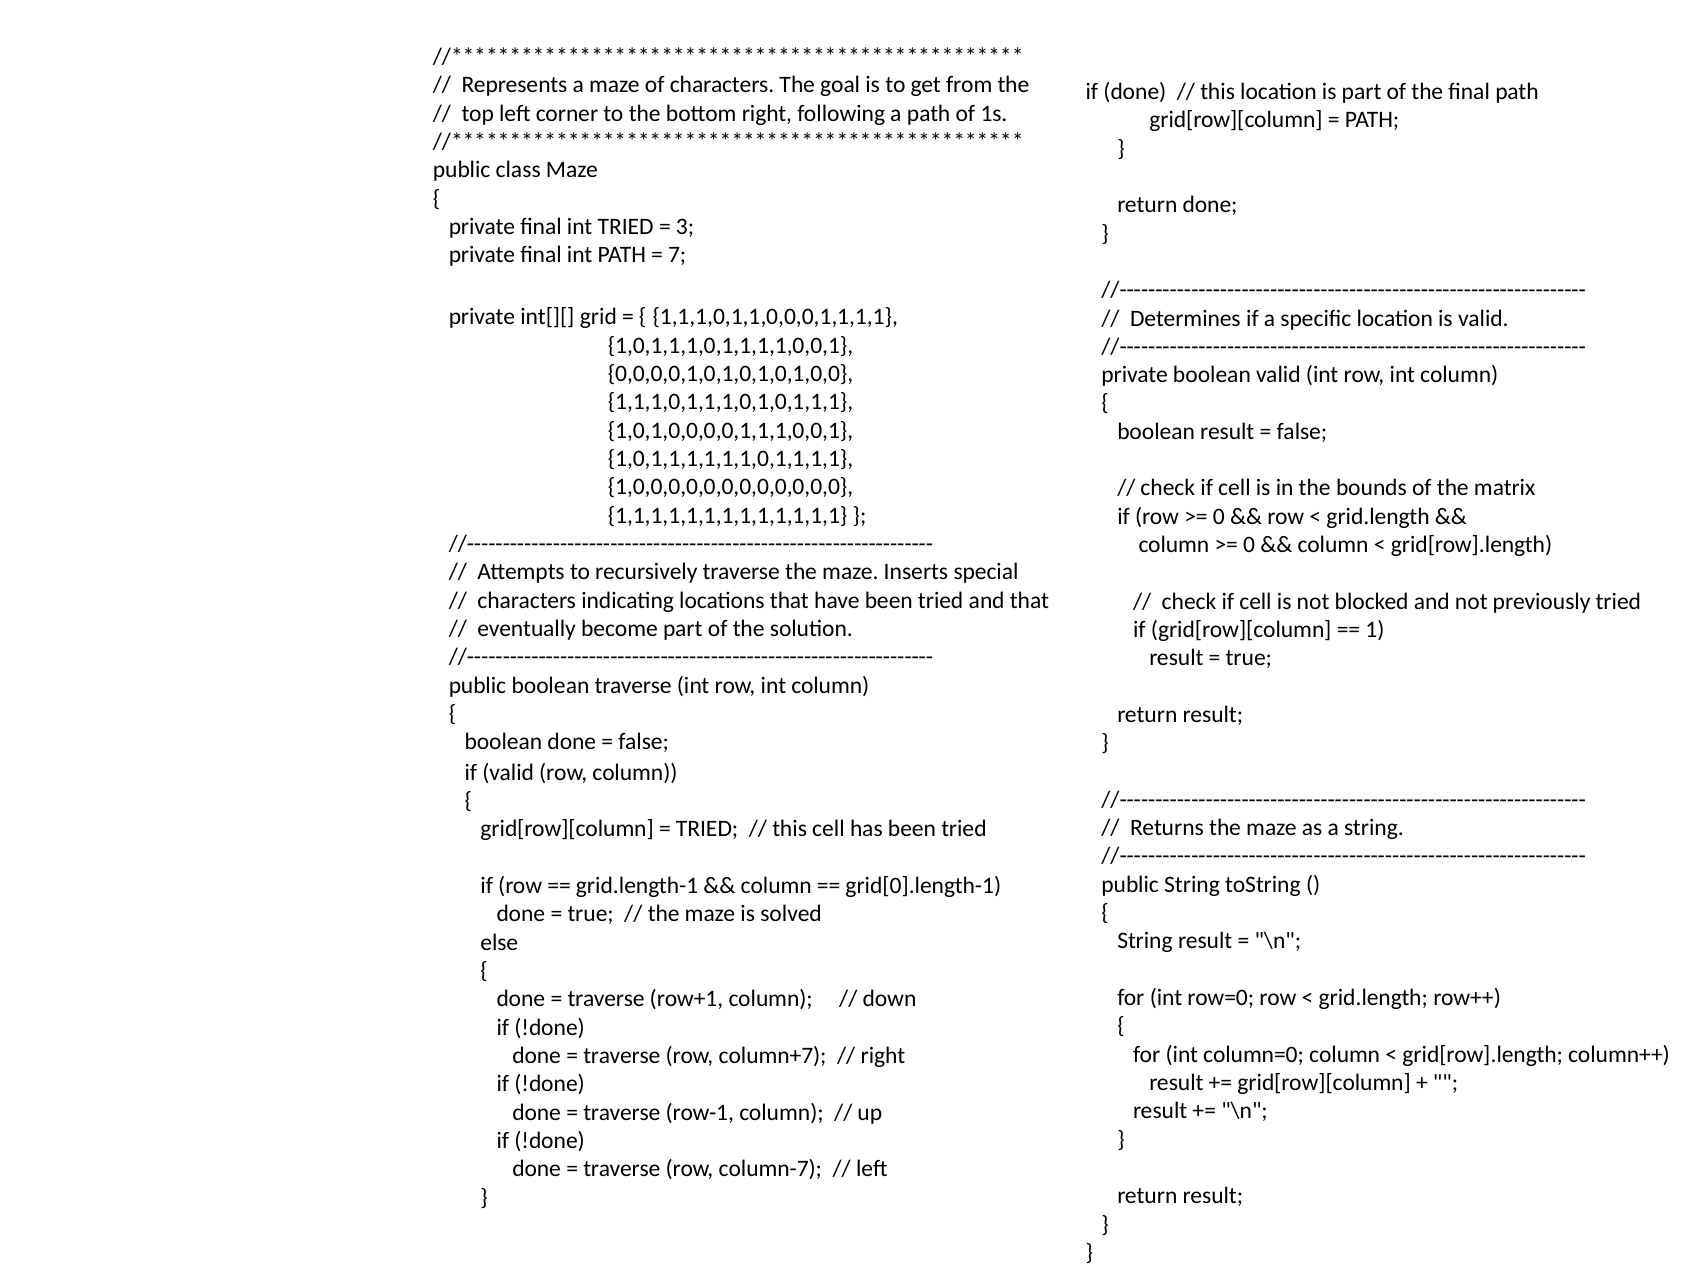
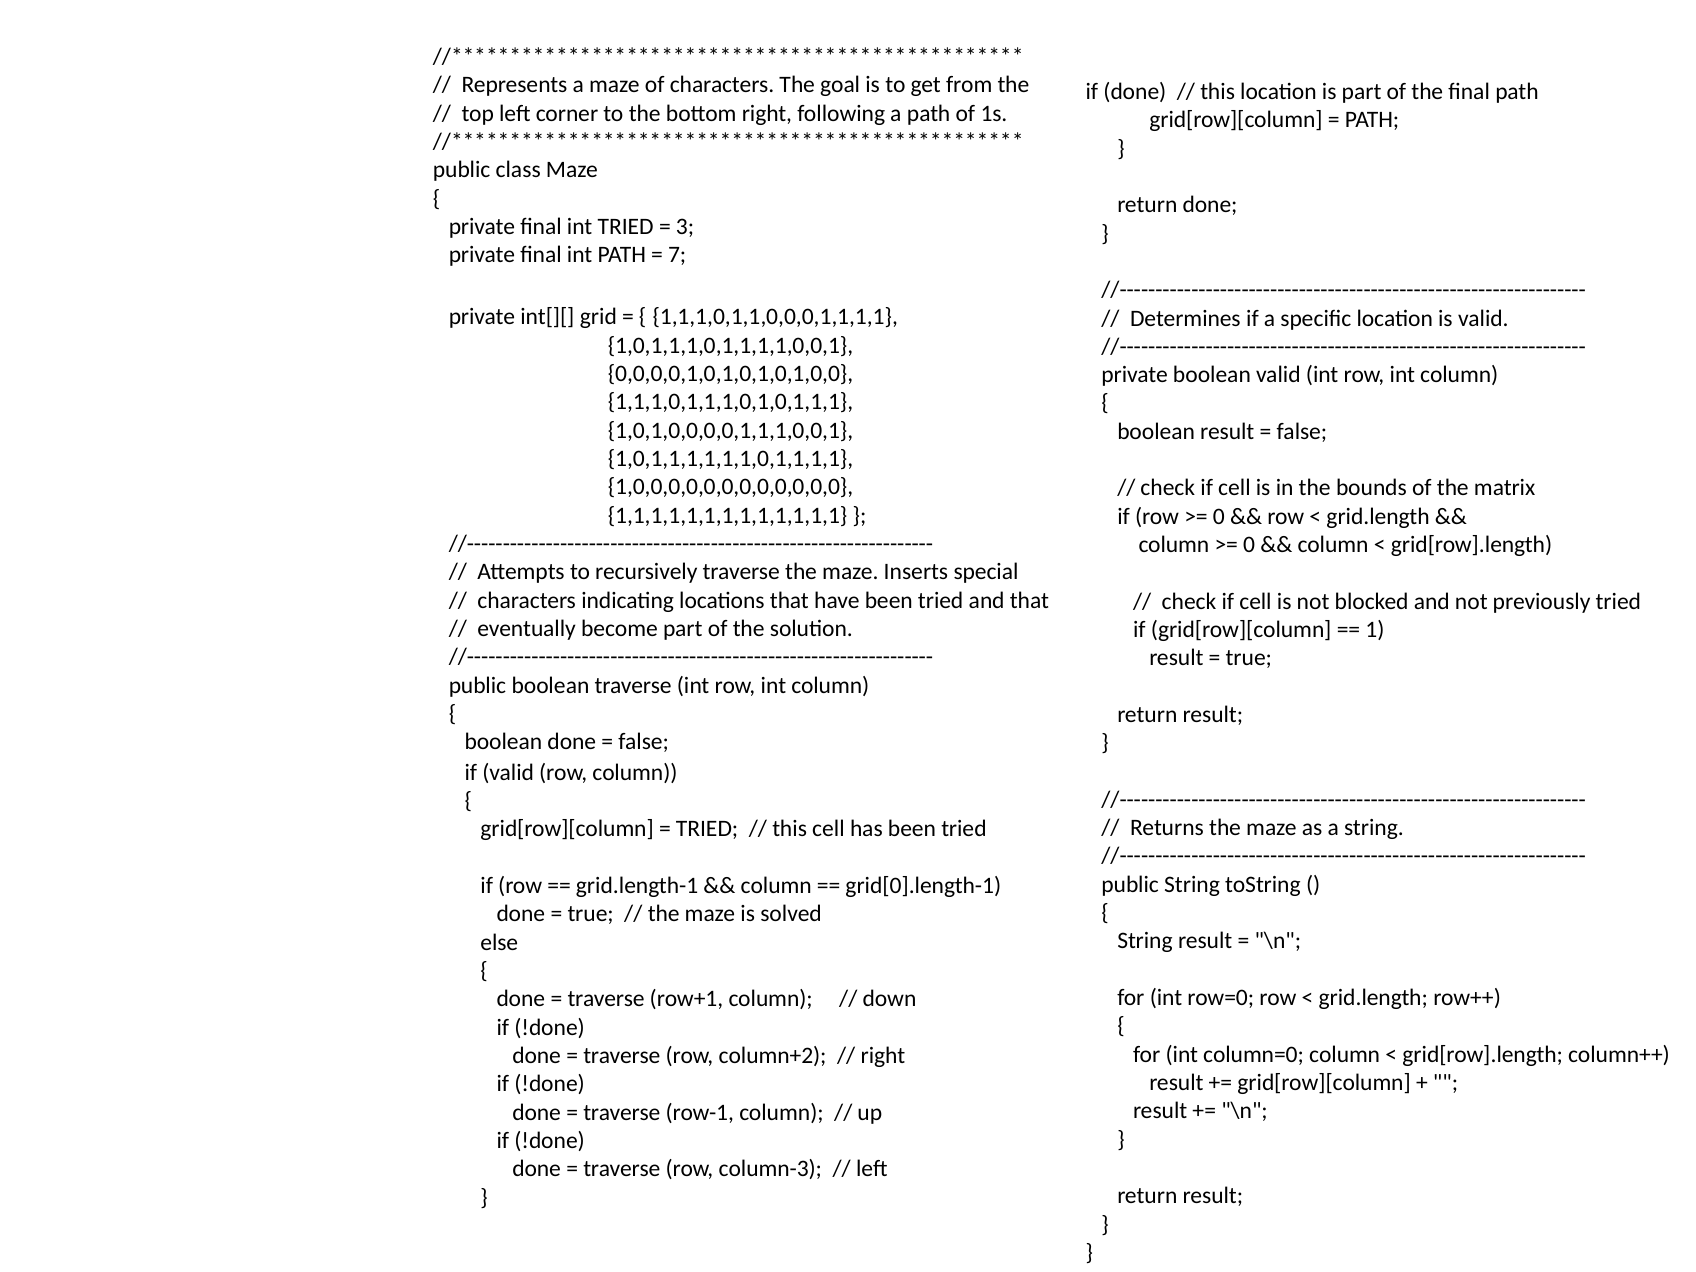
column+7: column+7 -> column+2 (773, 1056)
column-7: column-7 -> column-3 (770, 1169)
